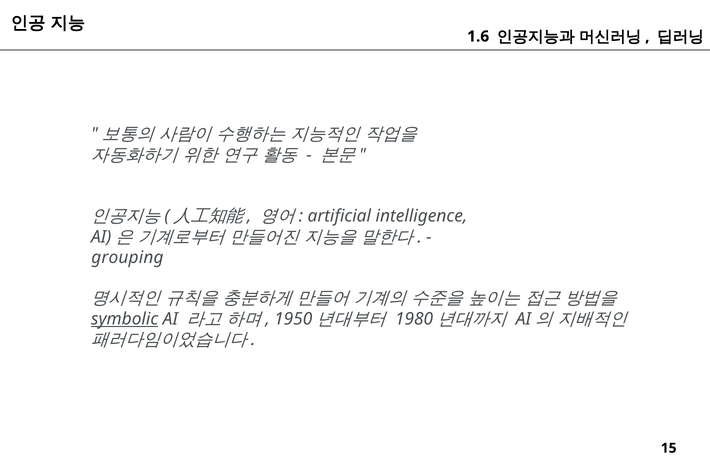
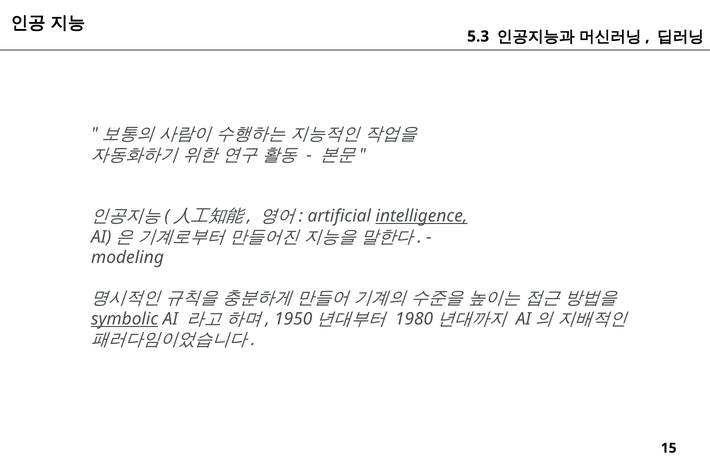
1.6: 1.6 -> 5.3 (478, 36)
intelligence underline: none -> present (421, 216)
grouping: grouping -> modeling (127, 257)
